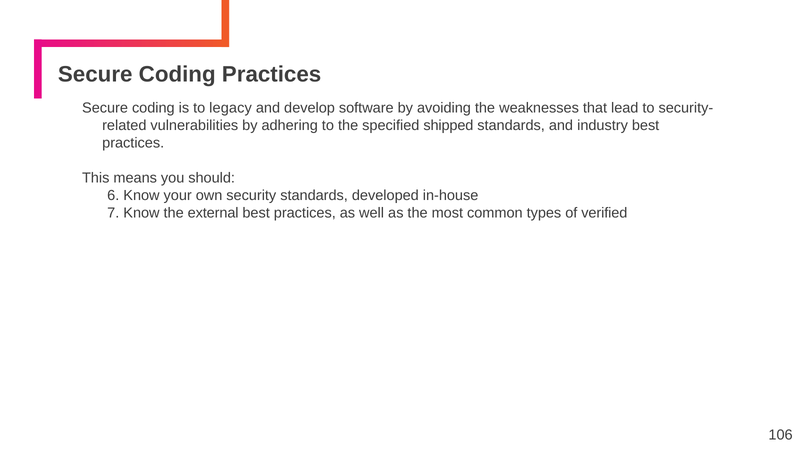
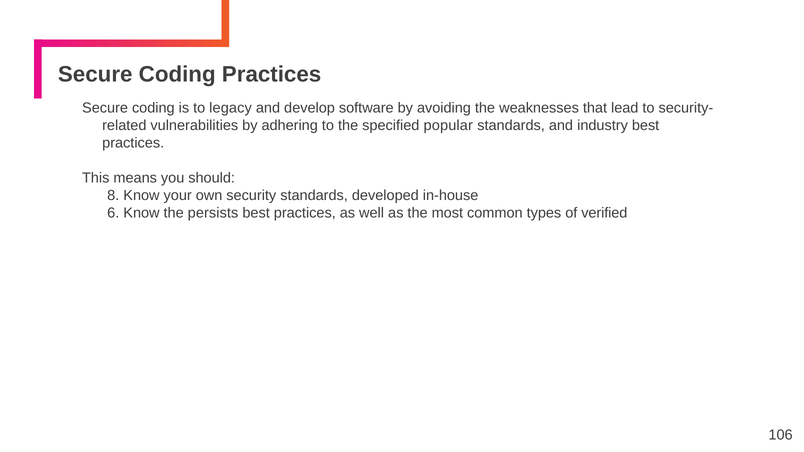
shipped: shipped -> popular (448, 126)
6: 6 -> 8 (113, 195)
7: 7 -> 6 (113, 213)
external: external -> persists (213, 213)
